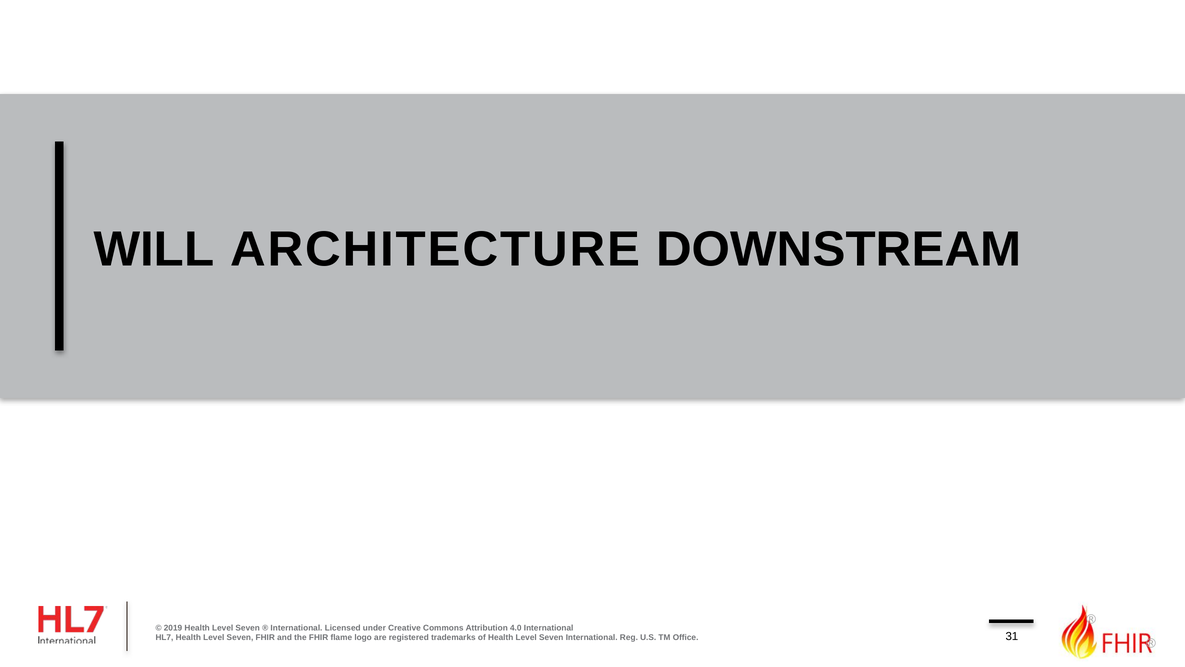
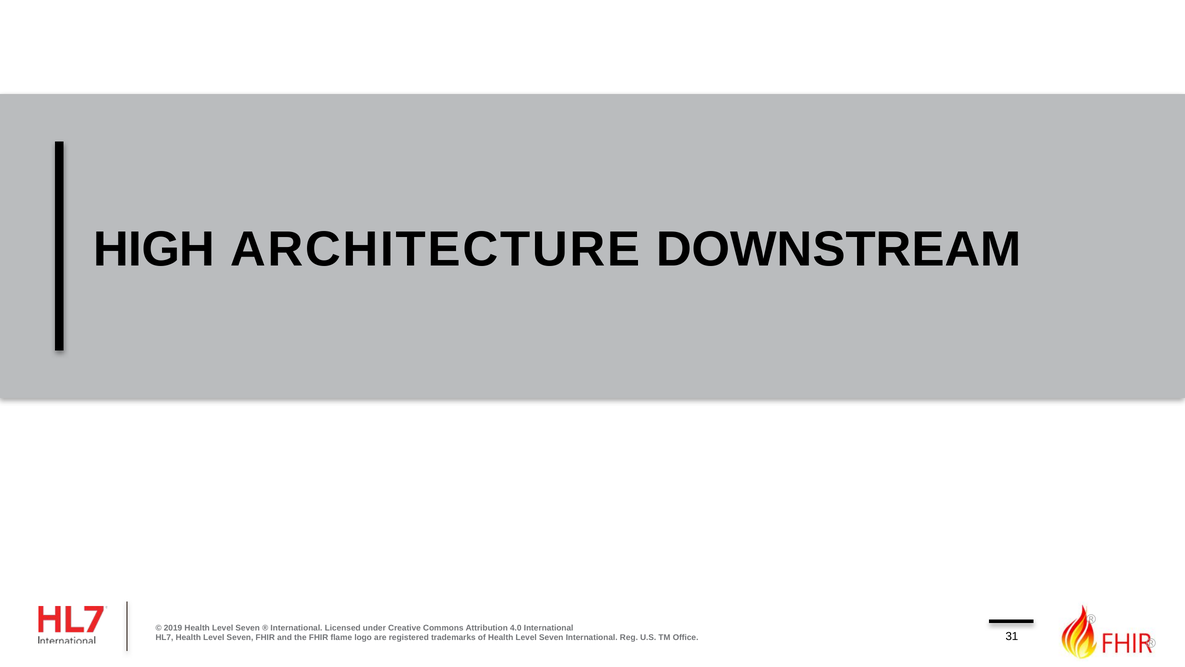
WILL: WILL -> HIGH (154, 249)
